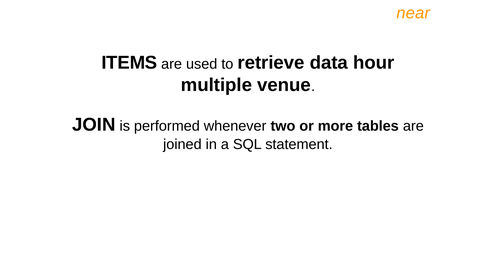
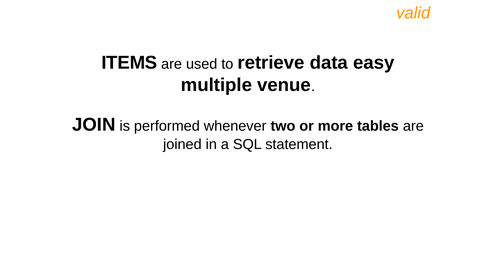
near: near -> valid (413, 13)
hour: hour -> easy (374, 63)
